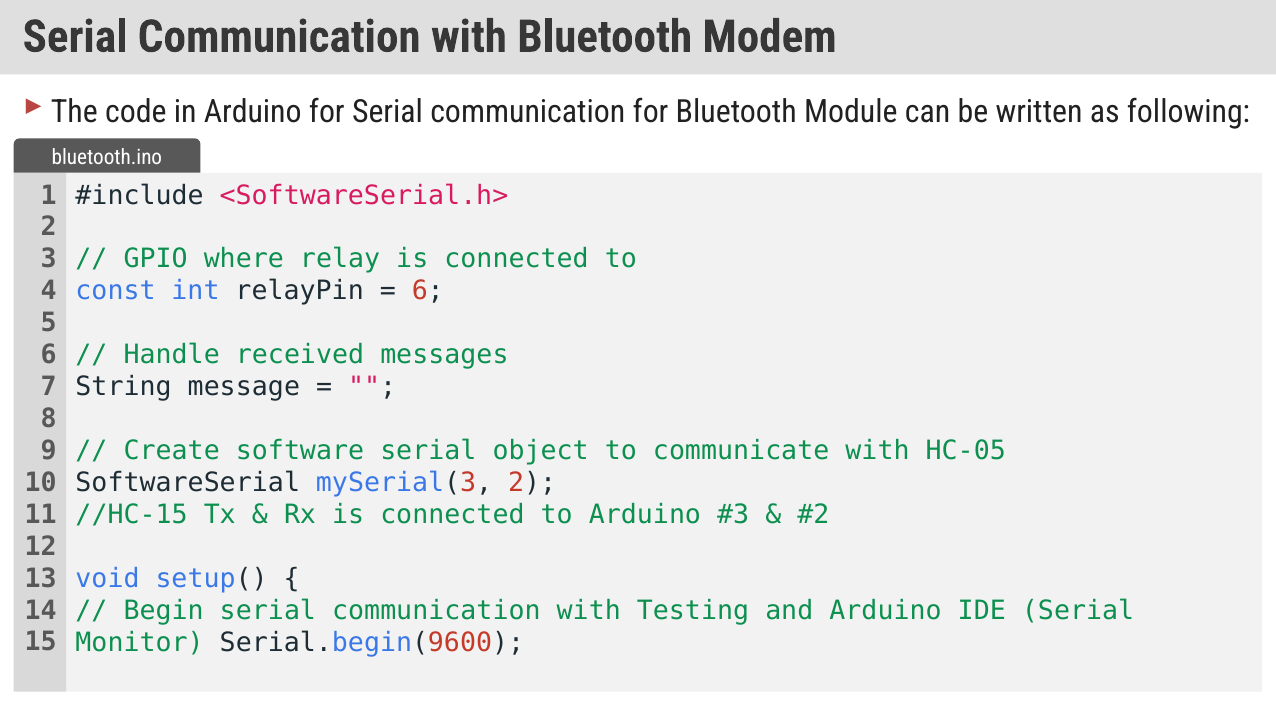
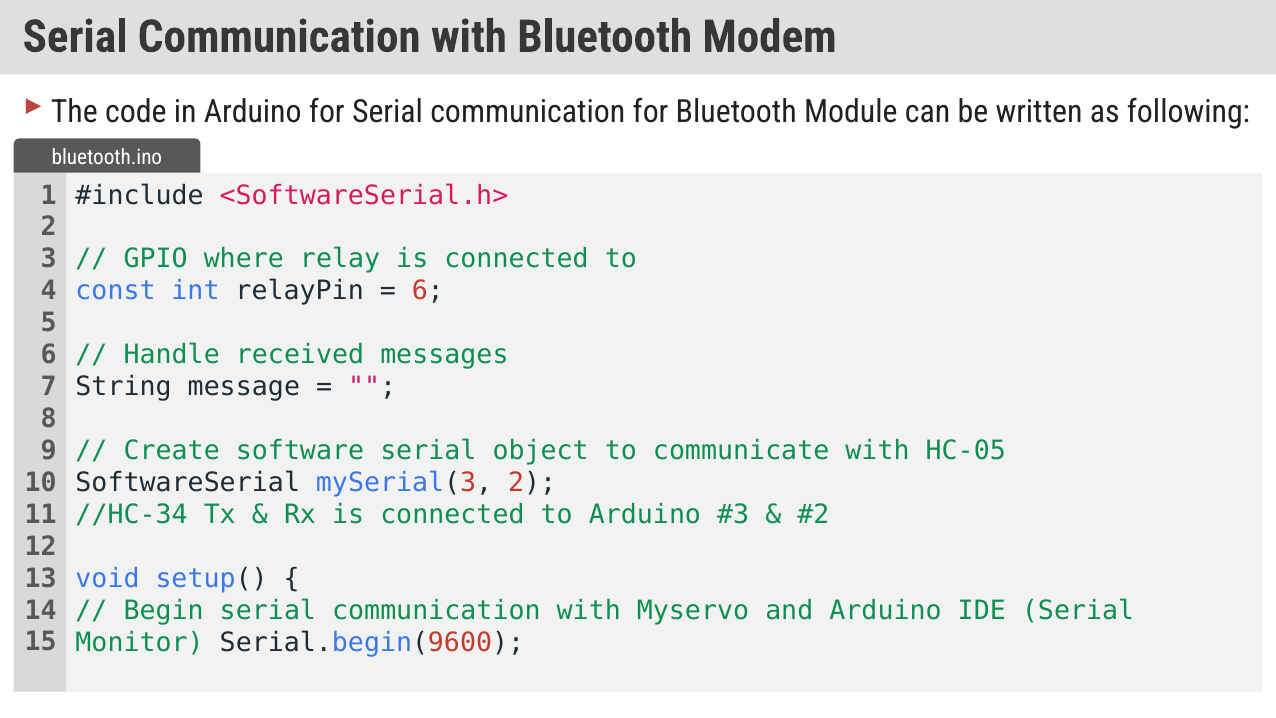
//HC-15: //HC-15 -> //HC-34 (132, 514)
Testing: Testing -> Myservo (693, 610)
